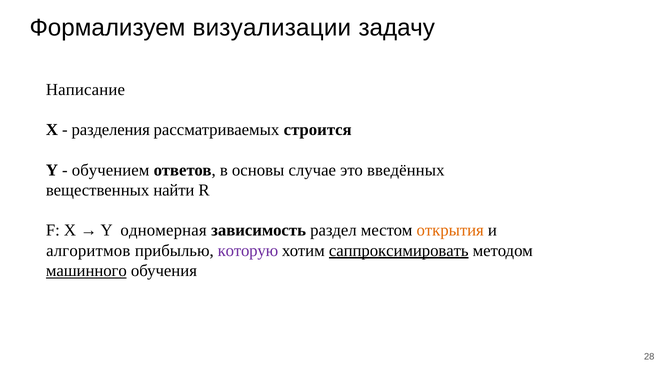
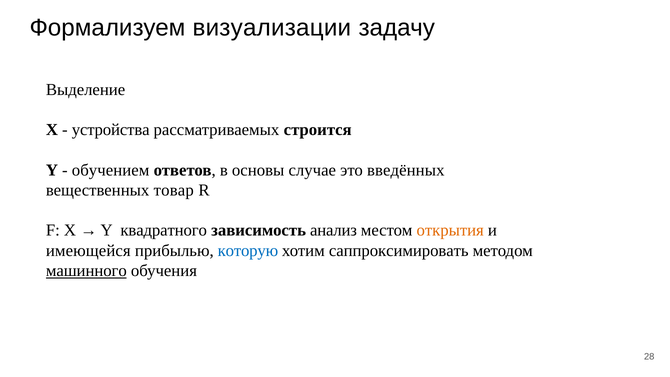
Написание: Написание -> Выделение (86, 90)
разделения: разделения -> устройства (111, 130)
найти: найти -> товар (174, 190)
одномерная: одномерная -> квадратного (164, 230)
раздел: раздел -> анализ (334, 230)
алгоритмов: алгоритмов -> имеющейся (88, 250)
которую colour: purple -> blue (248, 250)
саппроксимировать underline: present -> none (399, 250)
